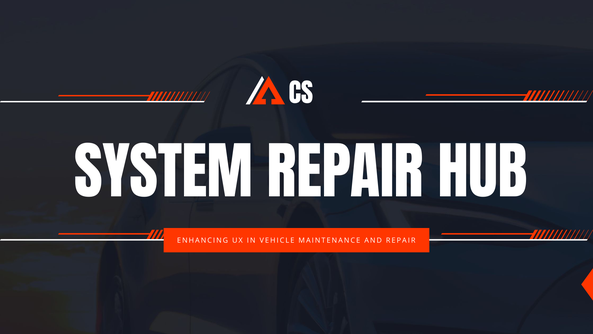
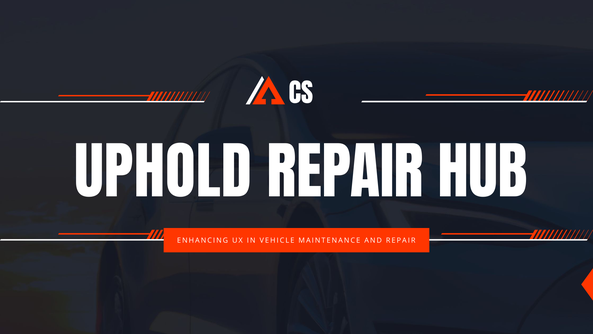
SYSTEM: SYSTEM -> UPHOLD (163, 176)
